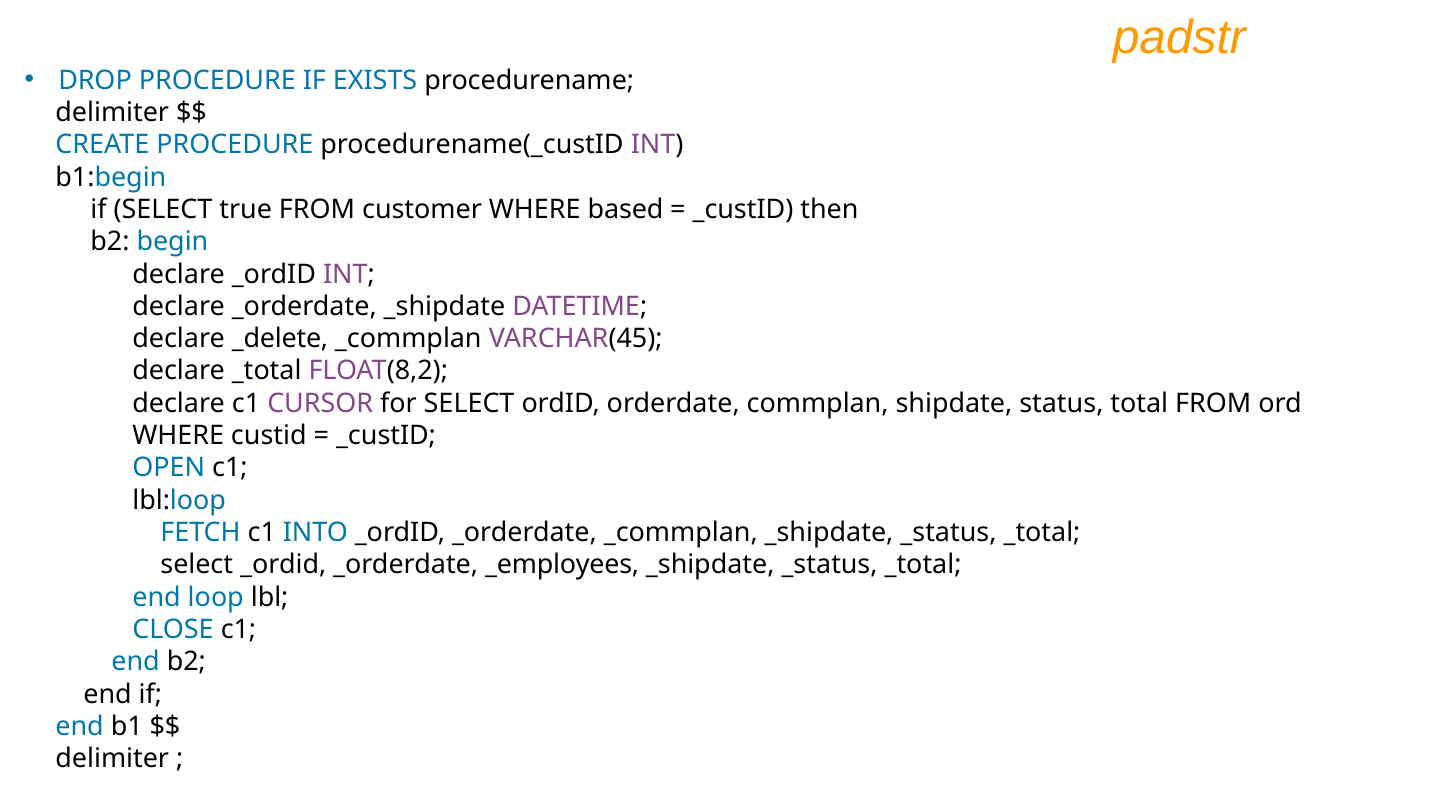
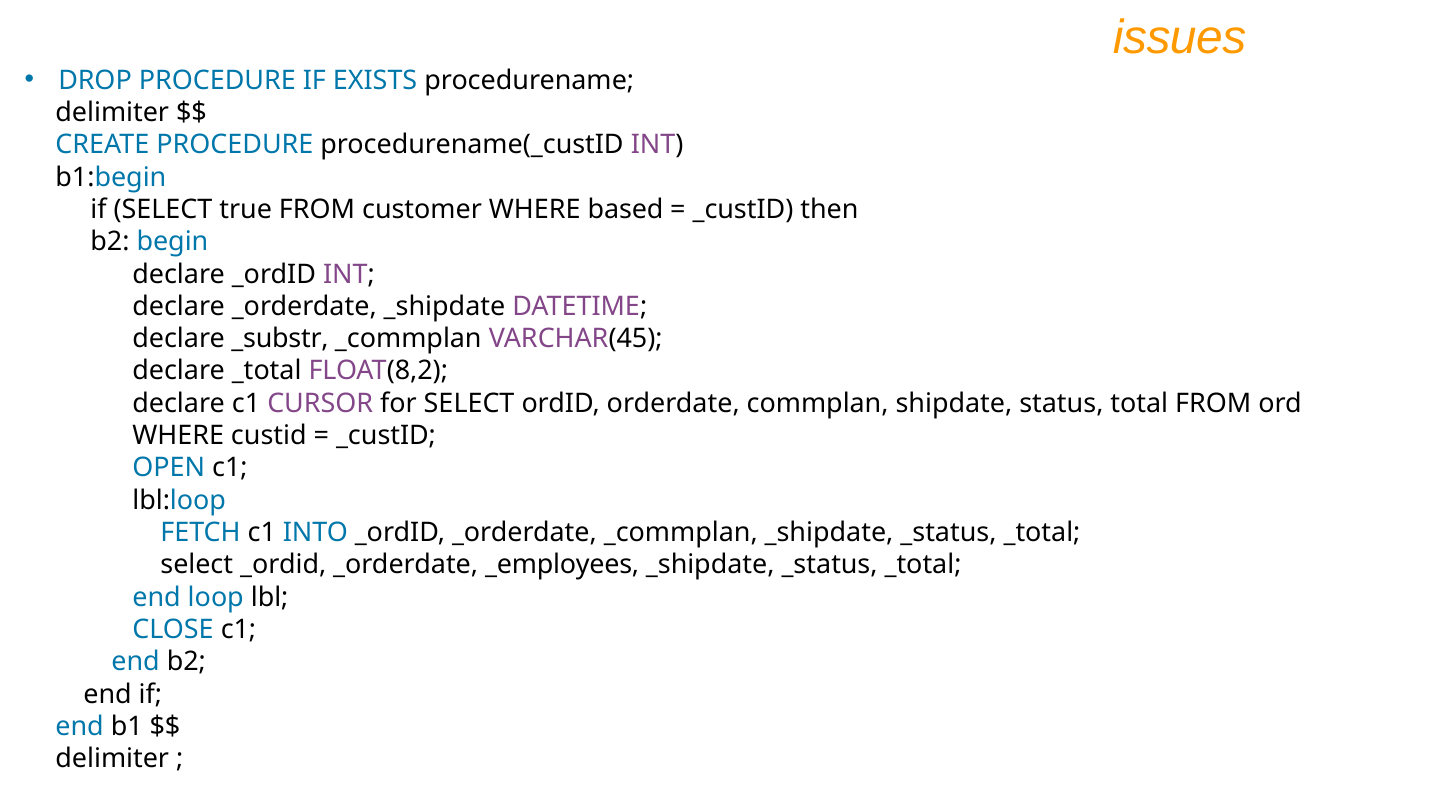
padstr: padstr -> issues (1180, 37)
_delete: _delete -> _substr (280, 339)
